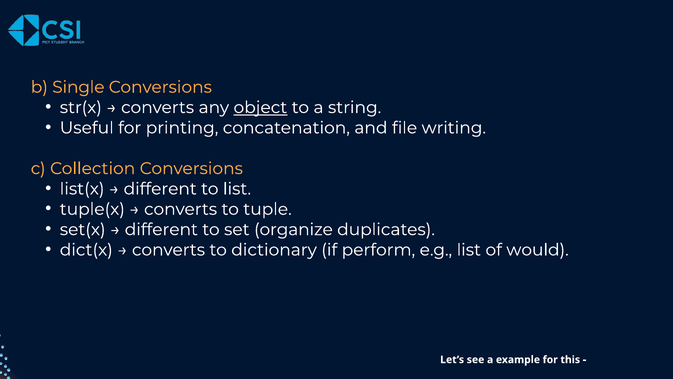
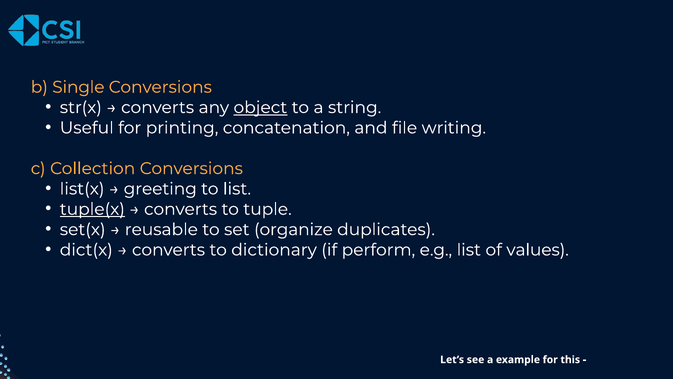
different: different -> greeting (160, 189)
tuple(x underline: none -> present (92, 209)
different: different -> reusable (161, 229)
would: would -> values (538, 250)
